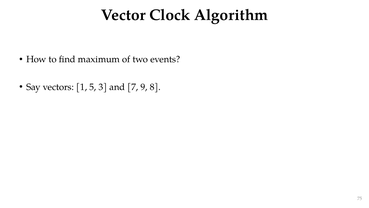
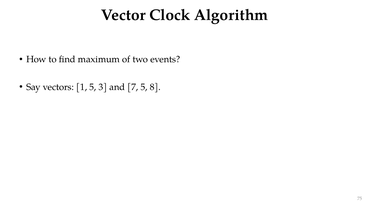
7 9: 9 -> 5 (144, 87)
